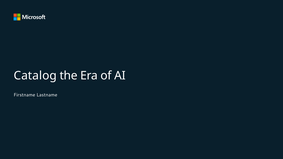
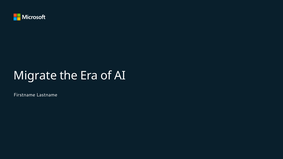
Catalog: Catalog -> Migrate (35, 76)
